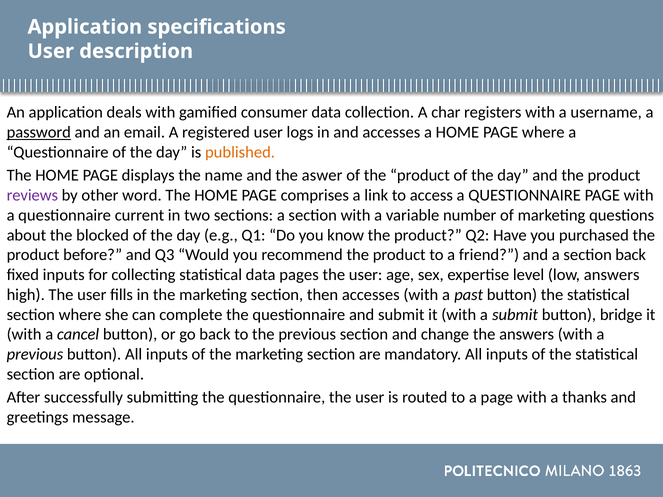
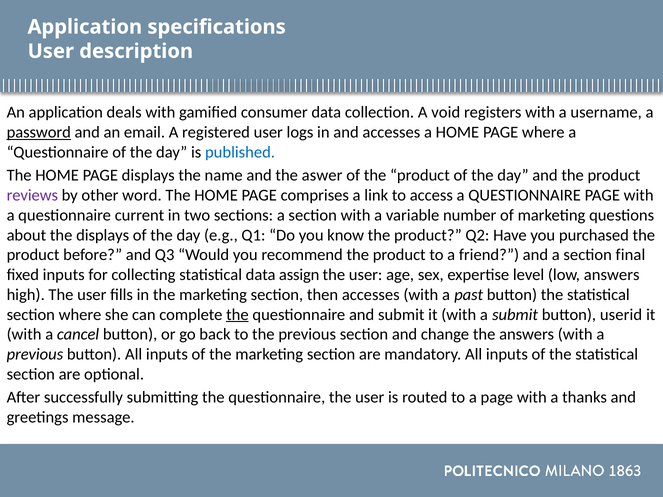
char: char -> void (446, 113)
published colour: orange -> blue (240, 152)
the blocked: blocked -> displays (103, 235)
section back: back -> final (630, 255)
pages: pages -> assign (299, 275)
the underline: none -> present (237, 315)
bridge: bridge -> userid (621, 315)
